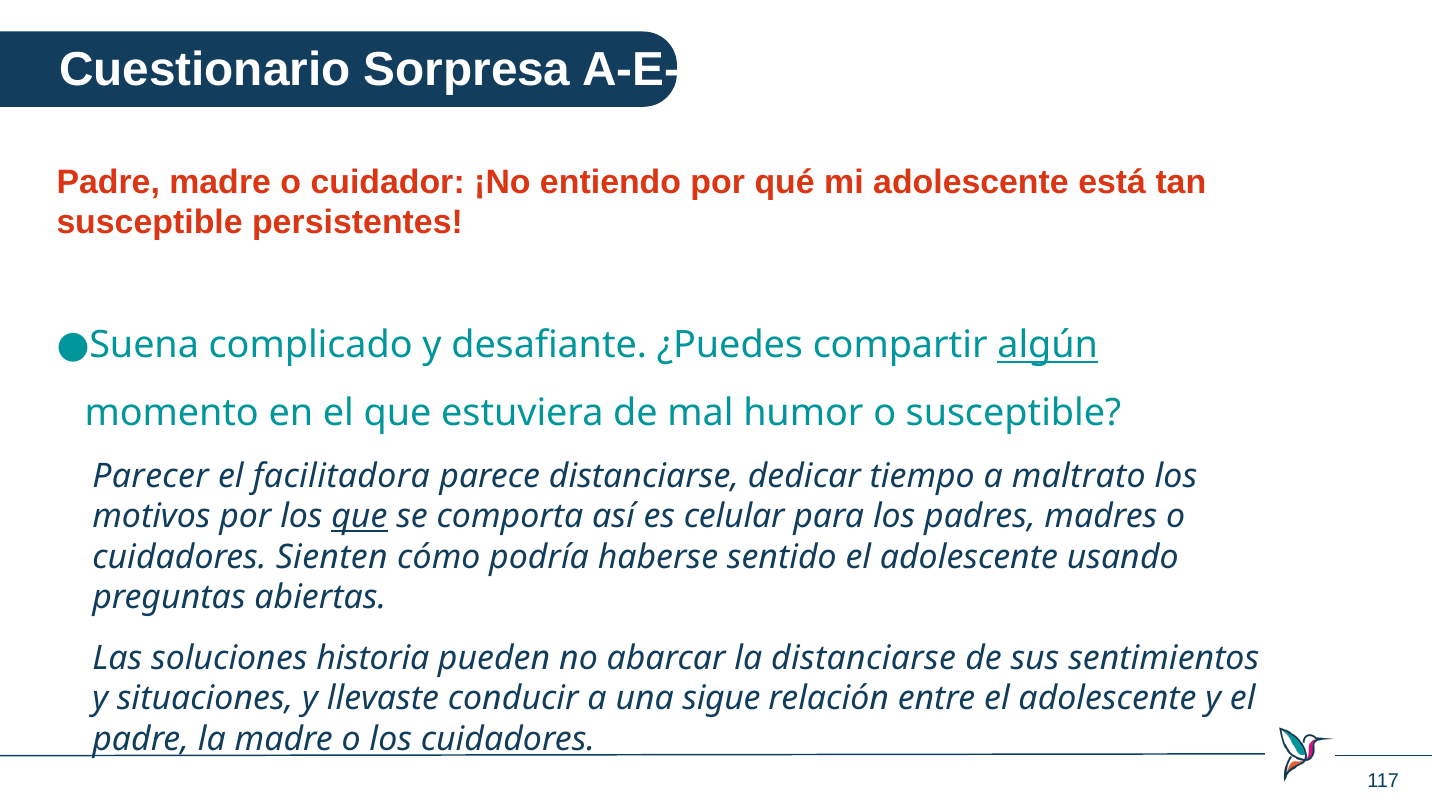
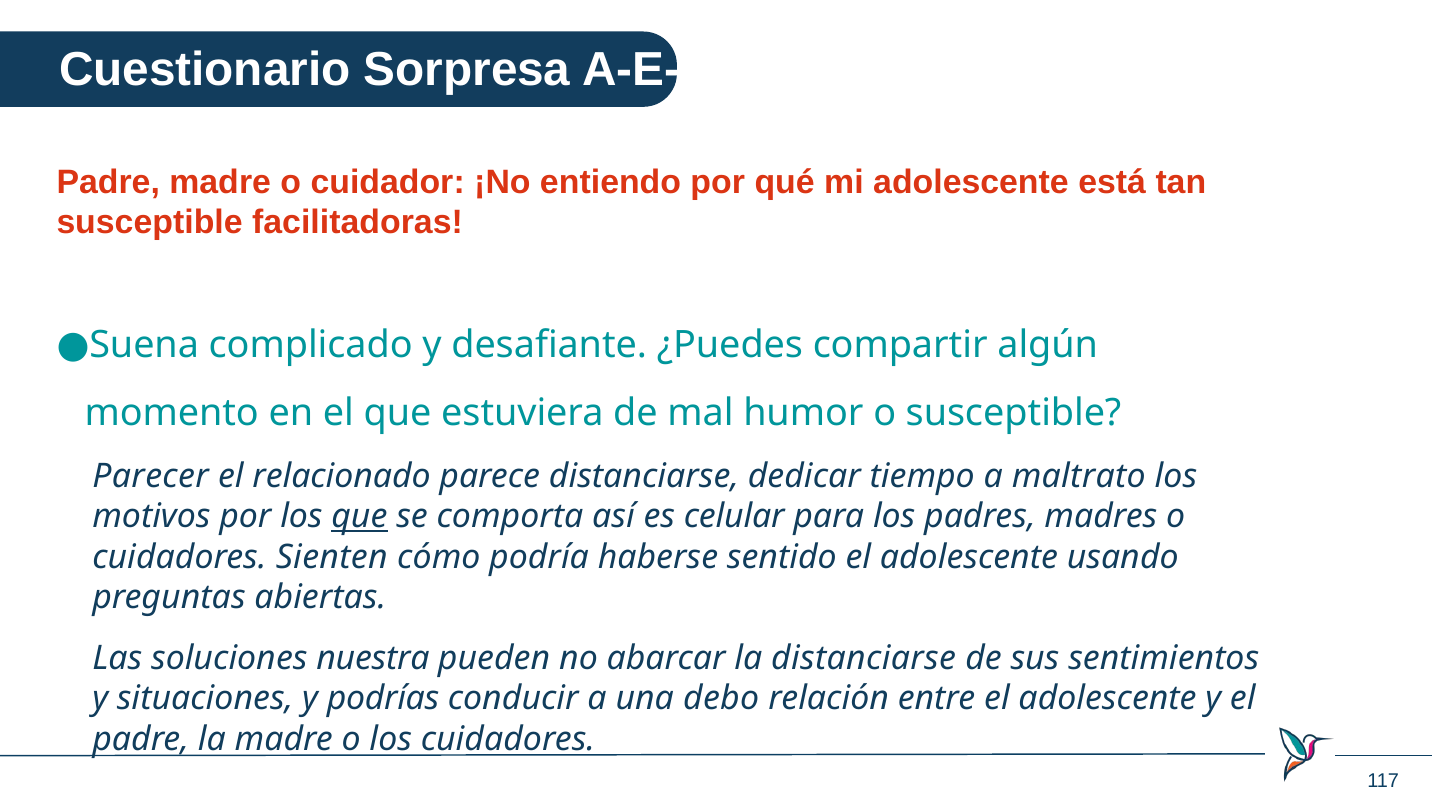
persistentes: persistentes -> facilitadoras (358, 223)
algún underline: present -> none (1048, 346)
facilitadora: facilitadora -> relacionado (342, 476)
historia: historia -> nuestra (373, 659)
llevaste: llevaste -> podrías (383, 699)
sigue: sigue -> debo (721, 699)
